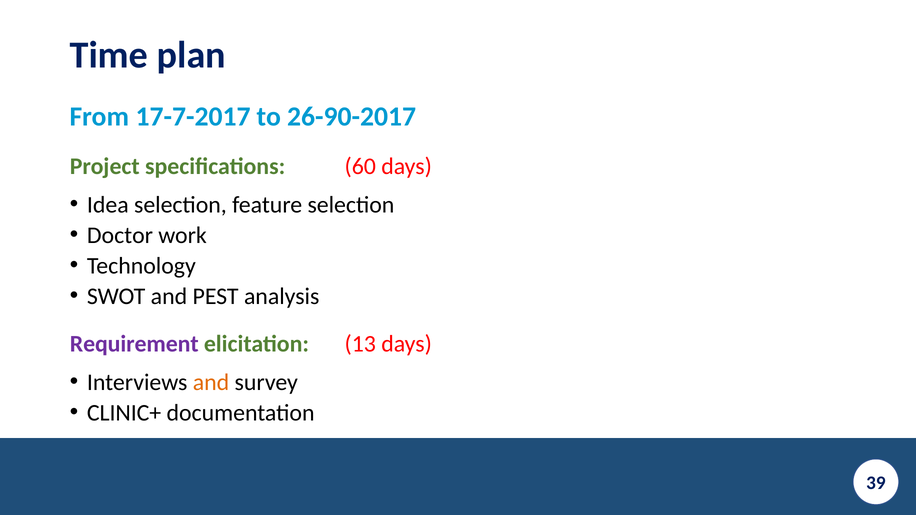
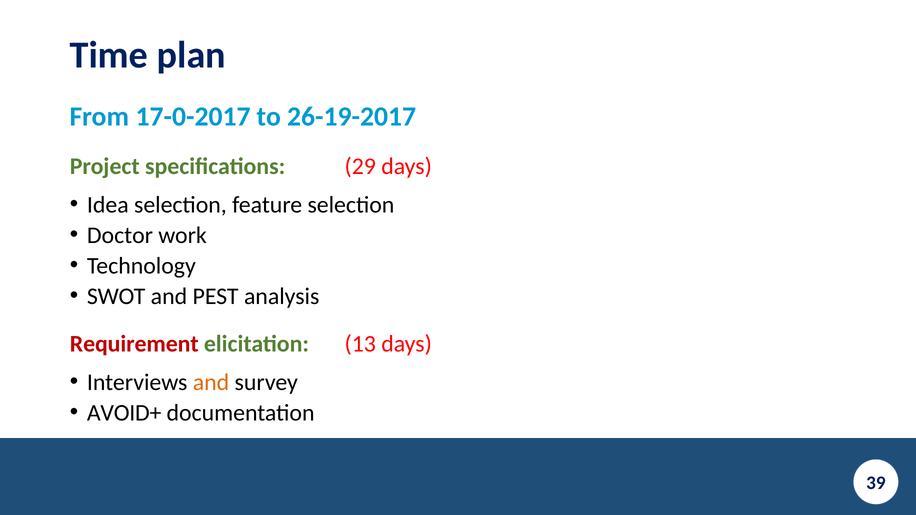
17-7-2017: 17-7-2017 -> 17-0-2017 (193, 117)
26-90-2017: 26-90-2017 -> 26-19-2017 (352, 117)
60: 60 -> 29 (360, 167)
Requirement colour: purple -> red (134, 344)
CLINIC+: CLINIC+ -> AVOID+ (124, 413)
